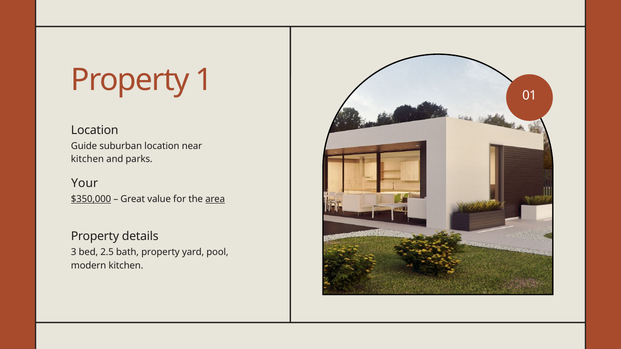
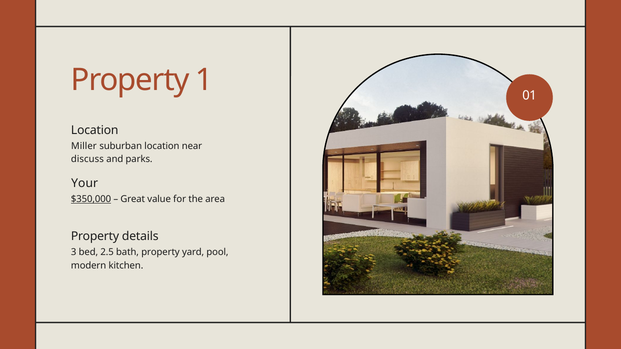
Guide: Guide -> Miller (84, 146)
kitchen: kitchen -> discuss (87, 159)
area underline: present -> none (215, 199)
